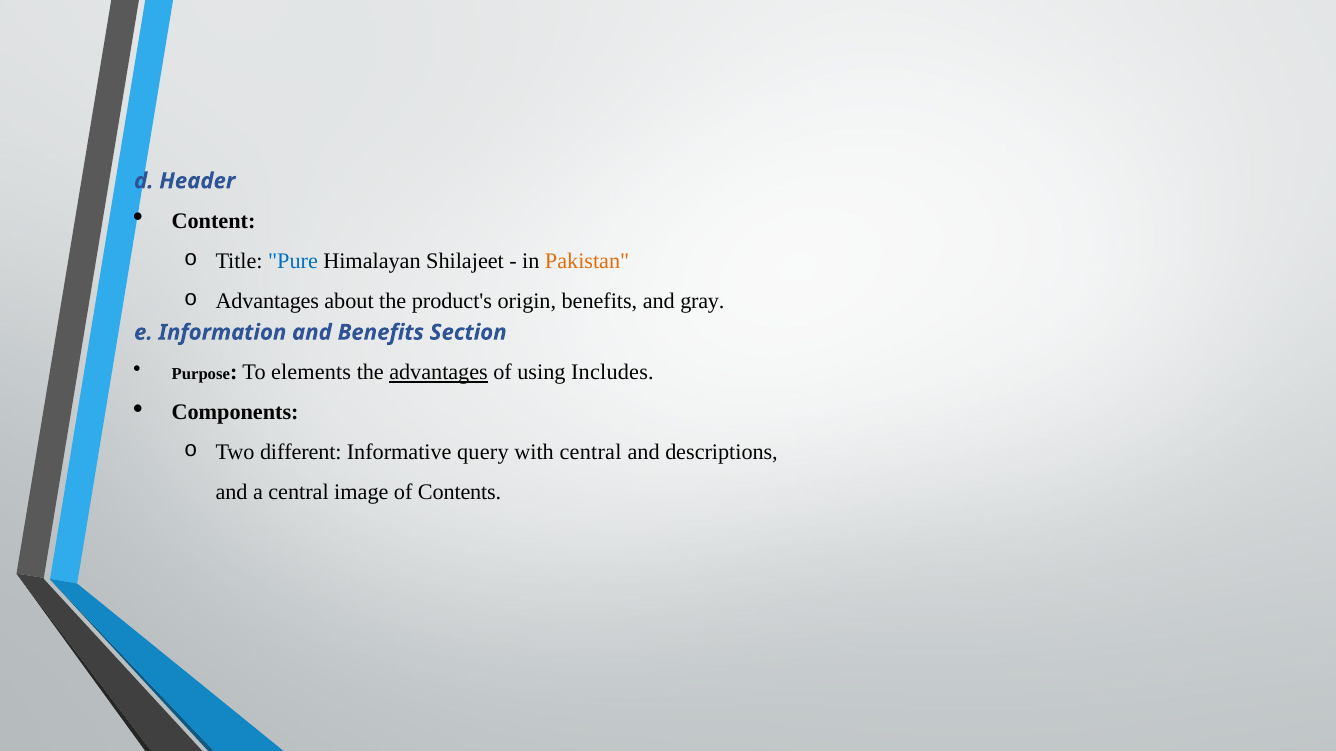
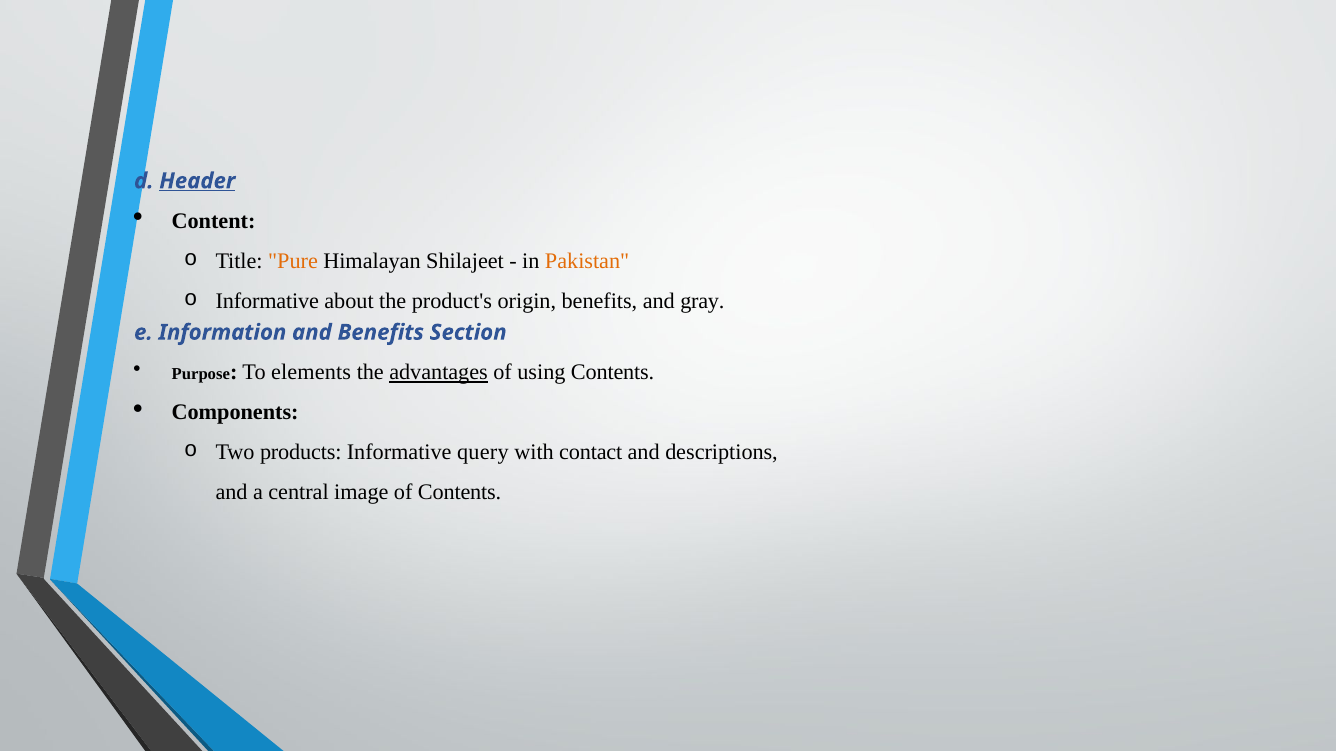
Header underline: none -> present (197, 181)
Pure colour: blue -> orange (293, 261)
Advantages: Advantages -> Informative (267, 301)
using Includes: Includes -> Contents (613, 373)
different: different -> products (301, 453)
with central: central -> contact (591, 453)
